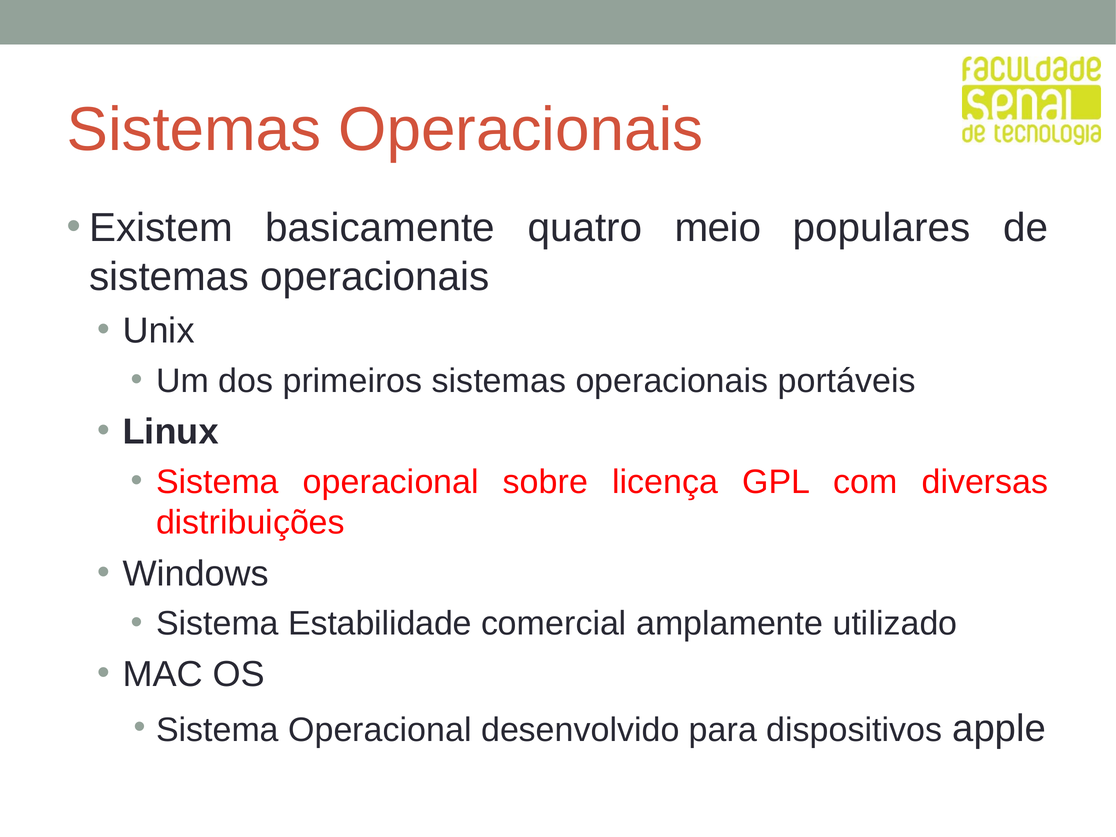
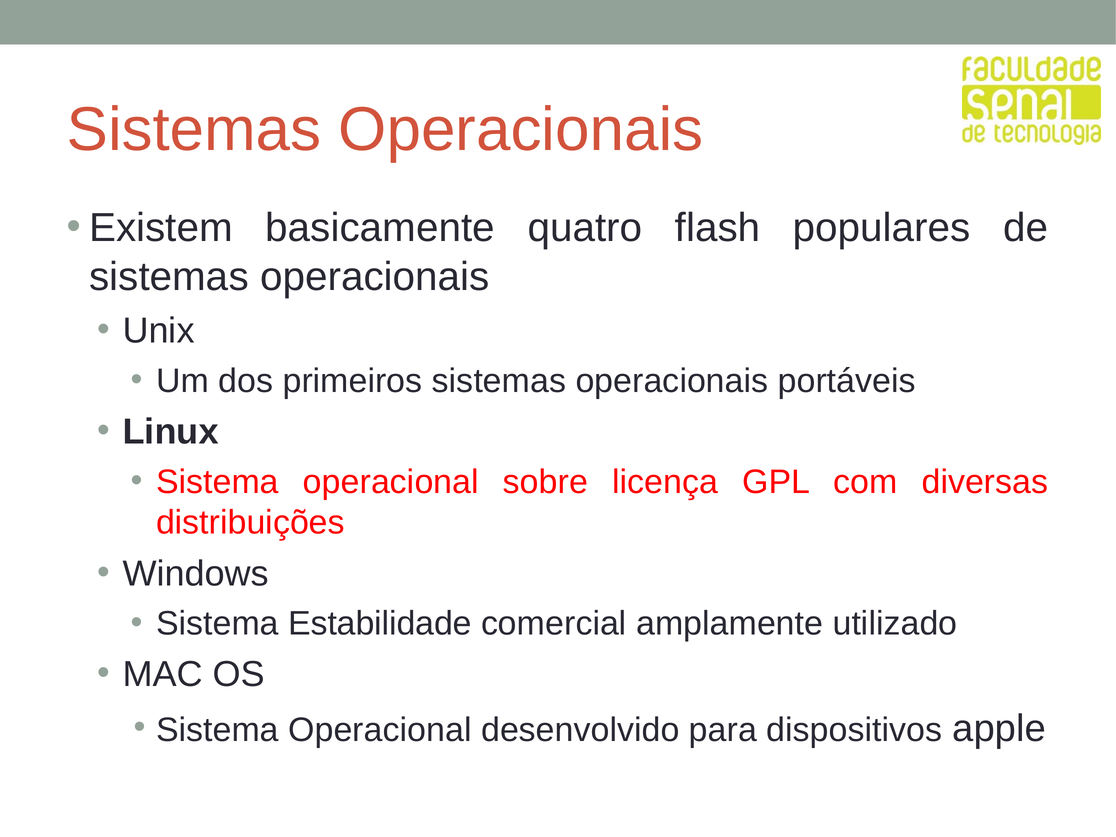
meio: meio -> flash (718, 228)
